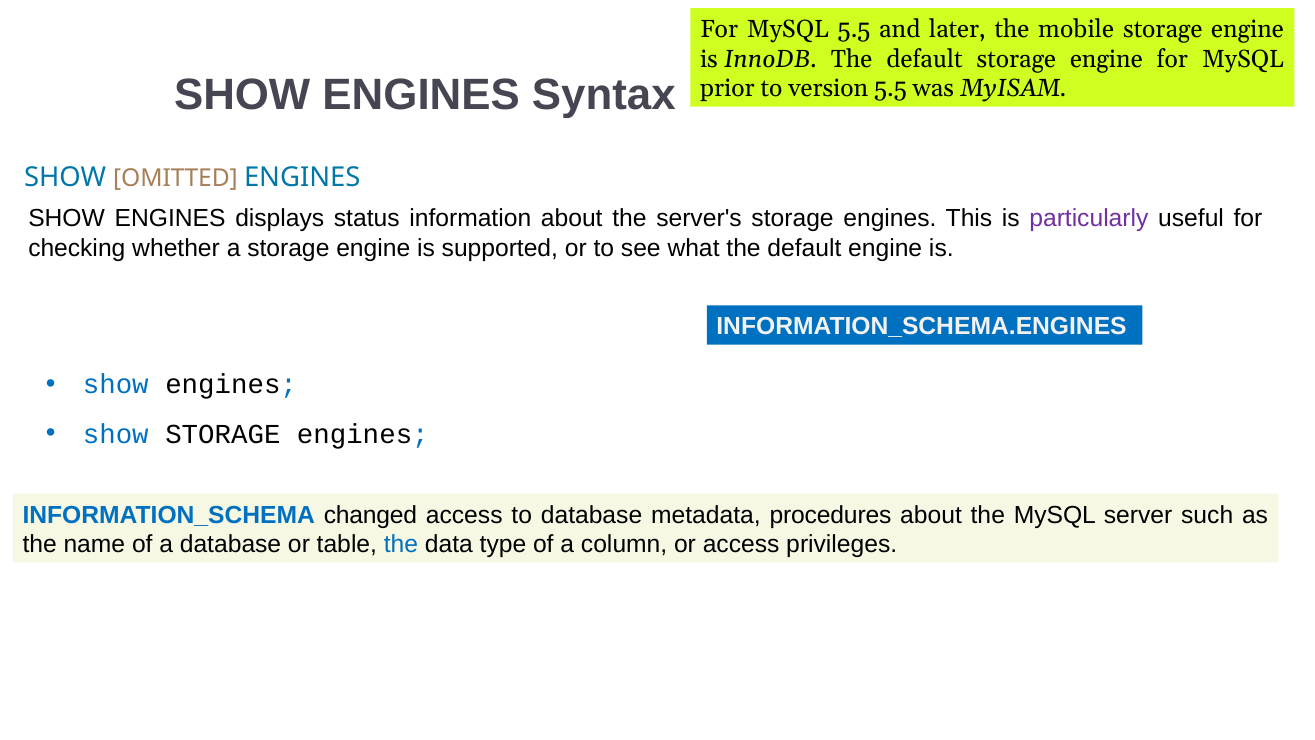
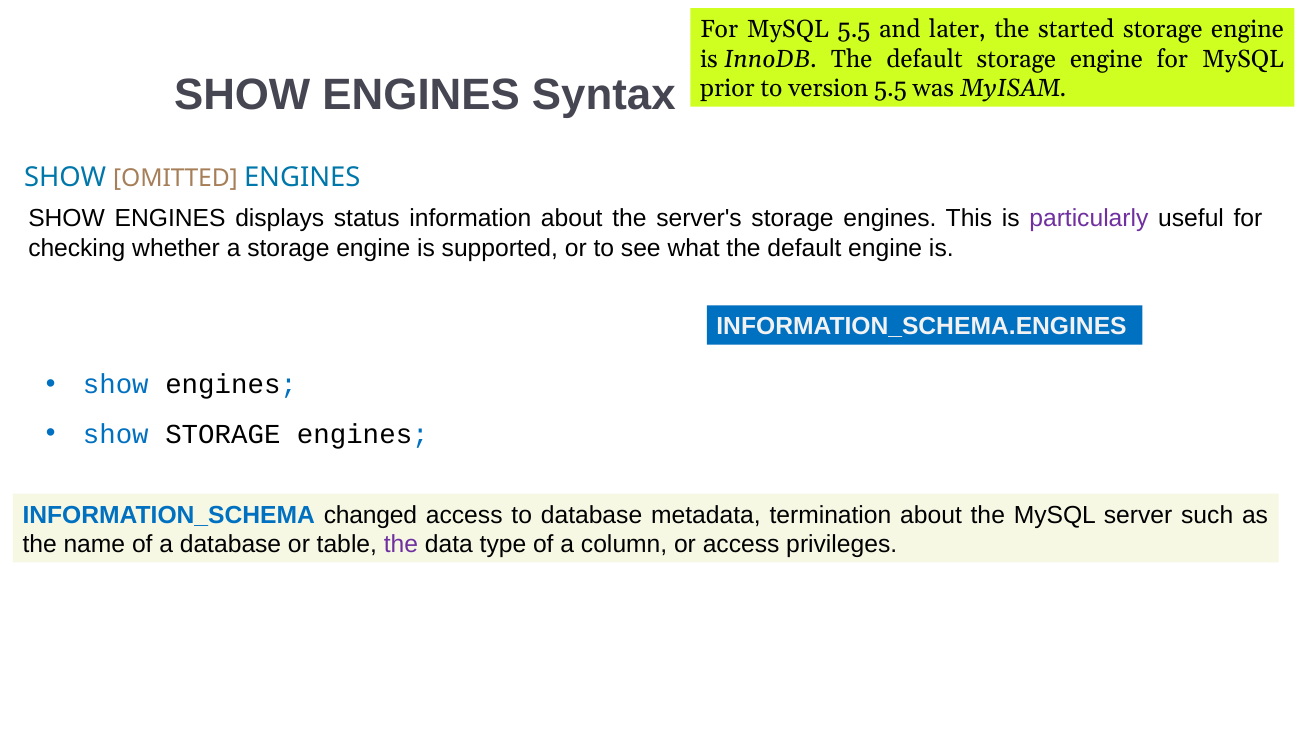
mobile: mobile -> started (1076, 30)
procedures: procedures -> termination (830, 515)
the colour: blue -> purple (401, 544)
